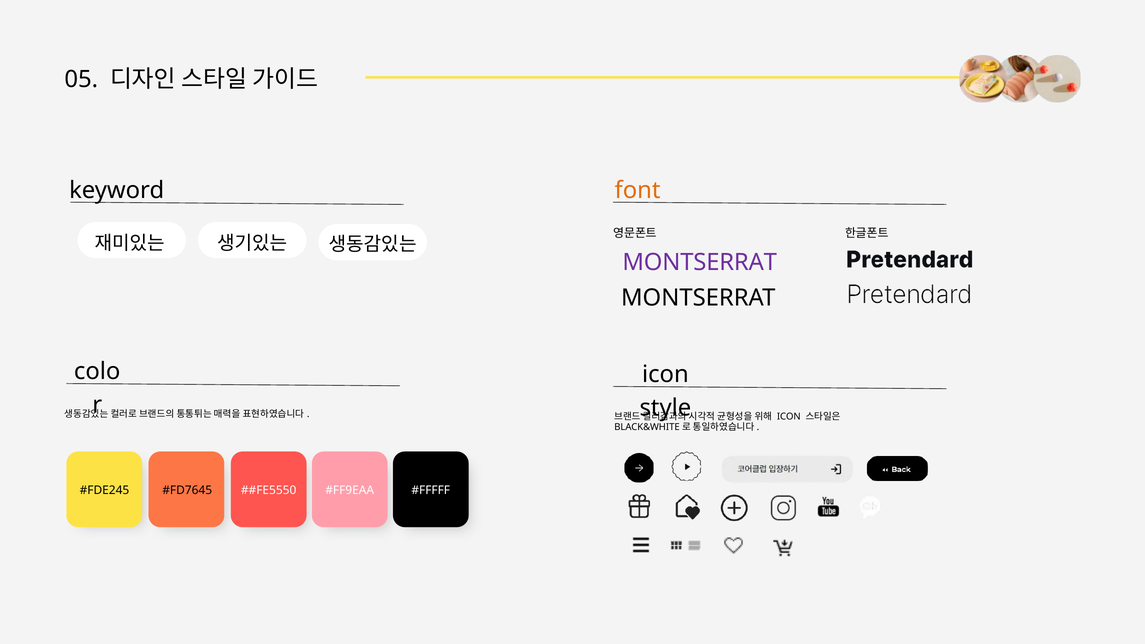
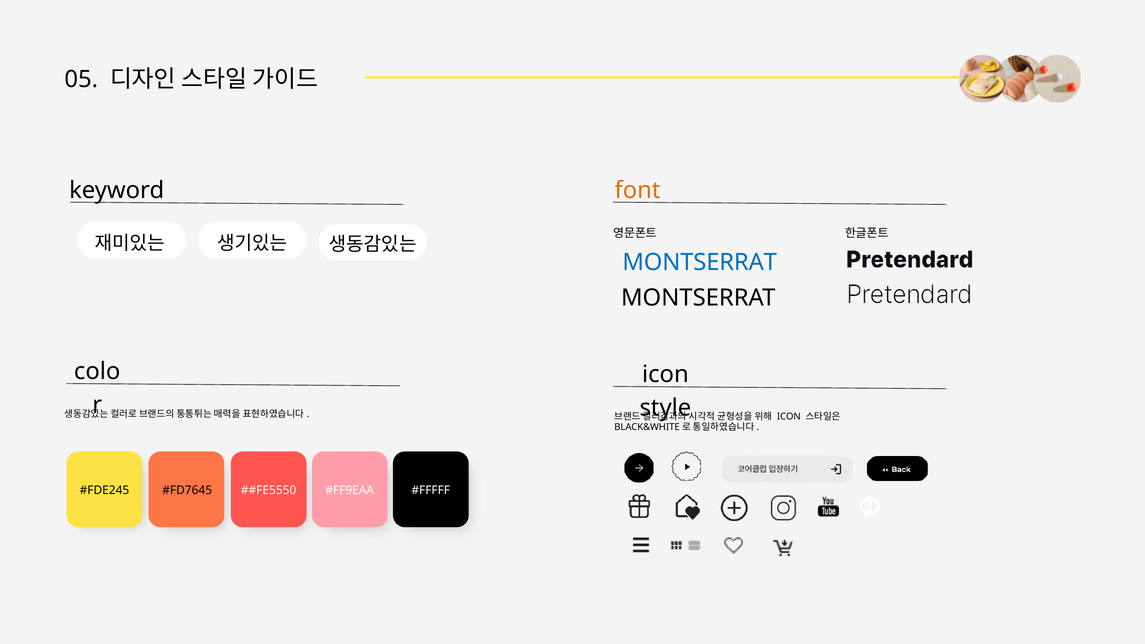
MONTSERRAT colour: purple -> blue (700, 262)
